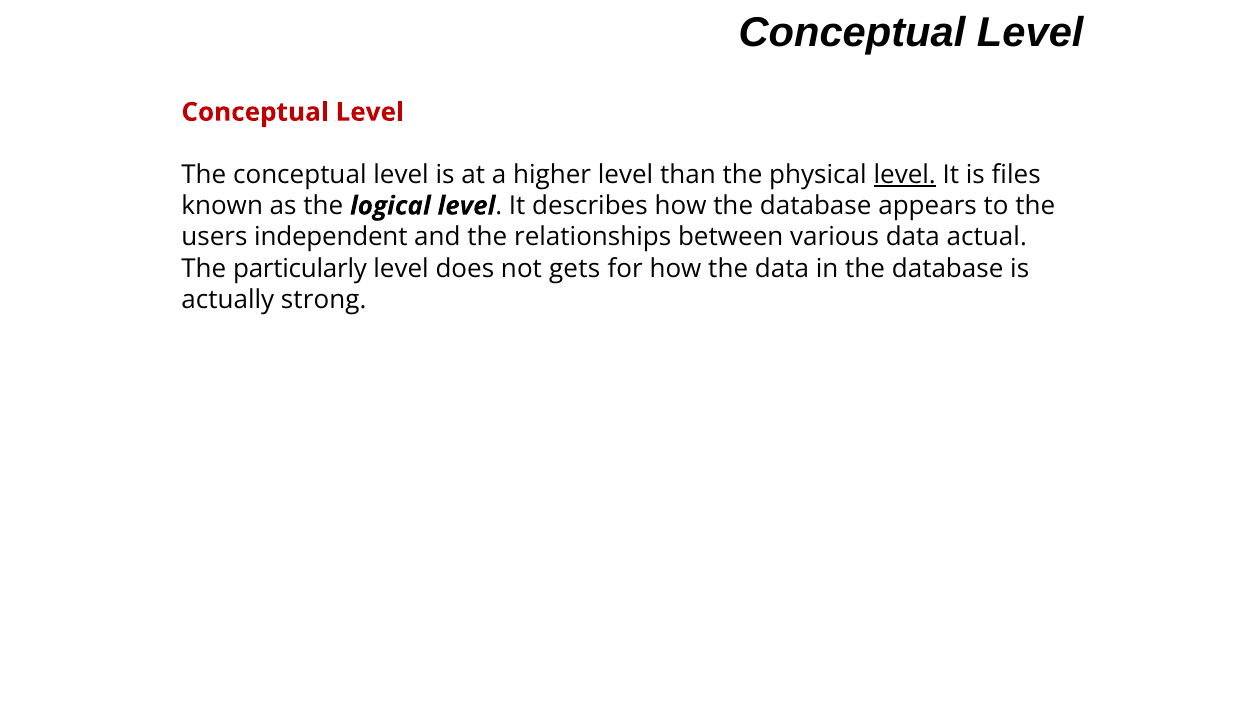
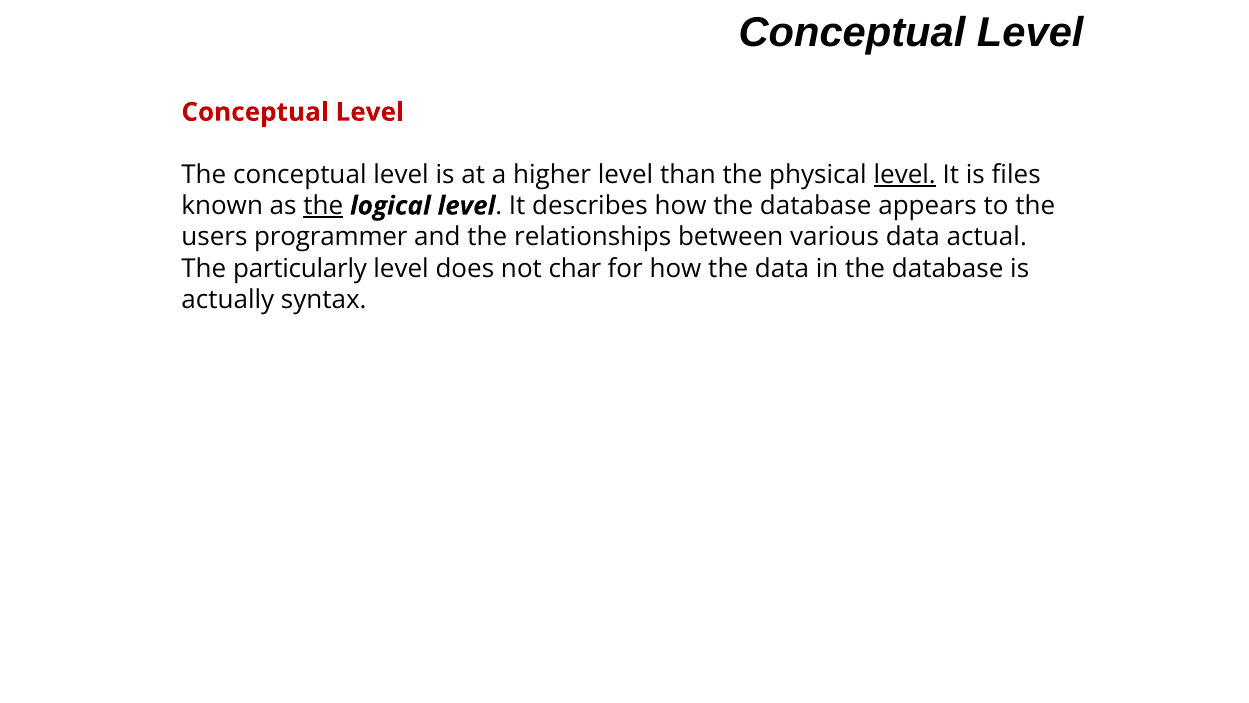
the underline: none -> present (323, 206)
independent: independent -> programmer (331, 237)
gets: gets -> char (575, 268)
strong: strong -> syntax (324, 300)
